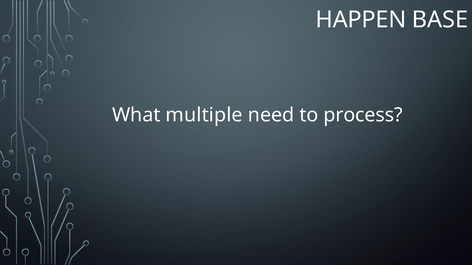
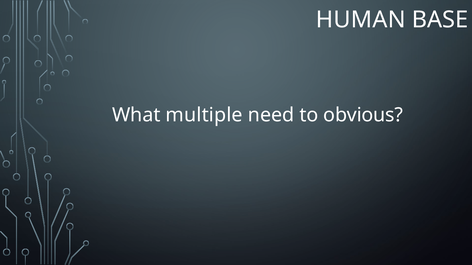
HAPPEN: HAPPEN -> HUMAN (361, 20)
process: process -> obvious (363, 115)
